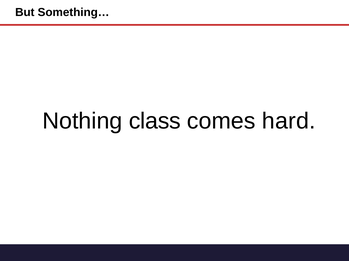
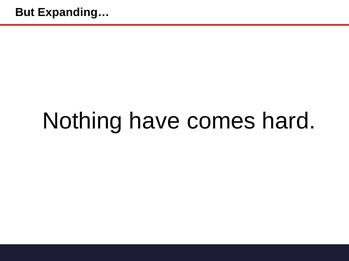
Something…: Something… -> Expanding… (74, 12)
class: class -> have (155, 121)
